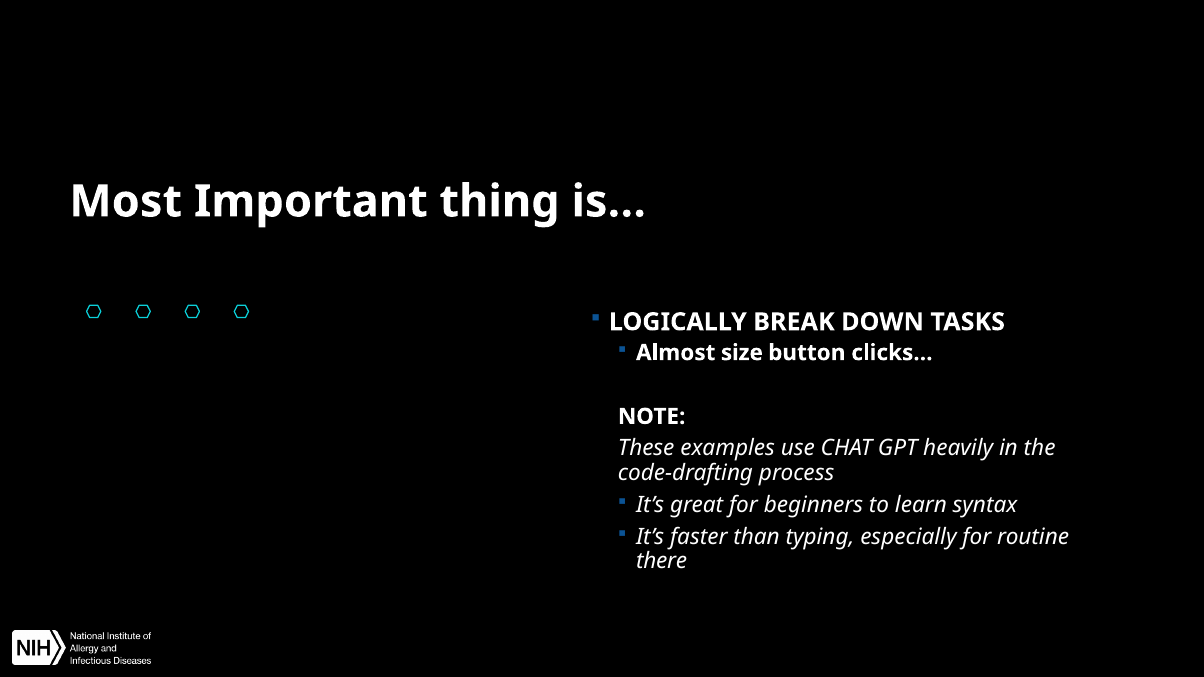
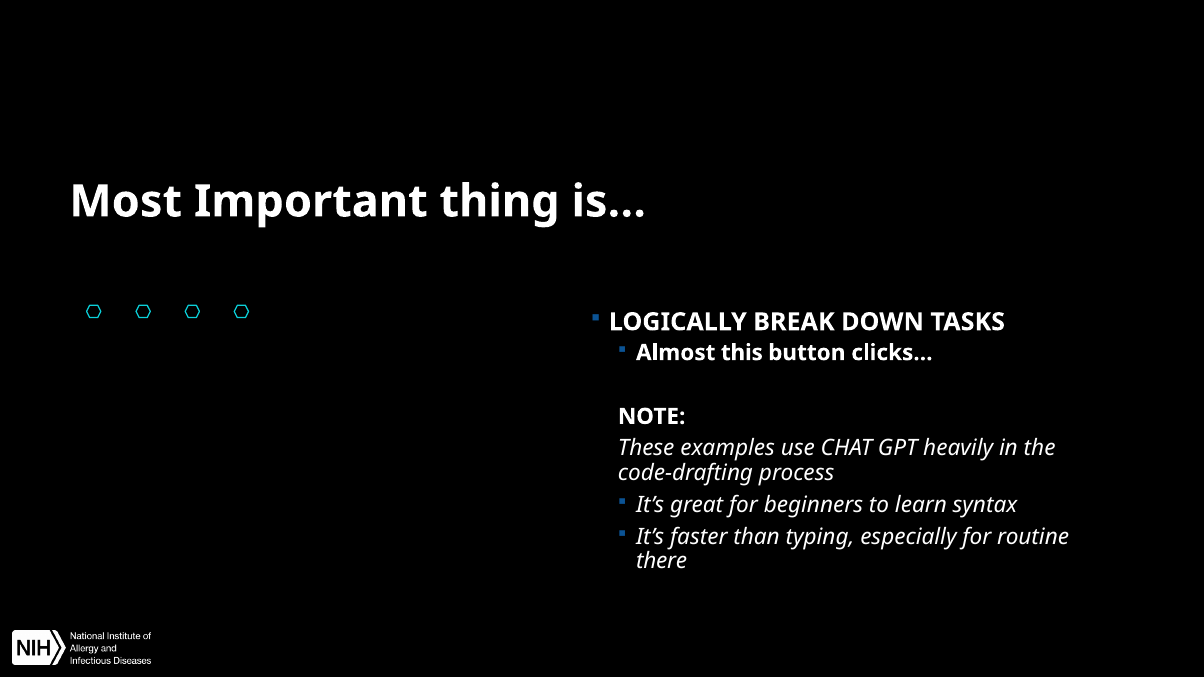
size: size -> this (742, 353)
